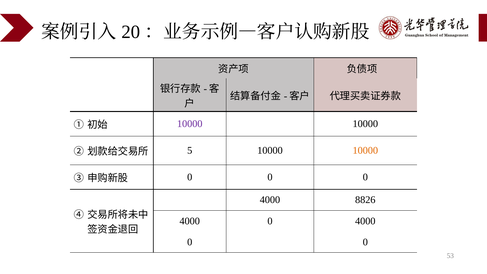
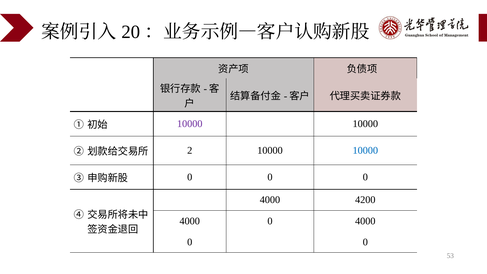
5: 5 -> 2 (190, 150)
10000 colour: orange -> blue (365, 150)
8826: 8826 -> 4200 (365, 200)
